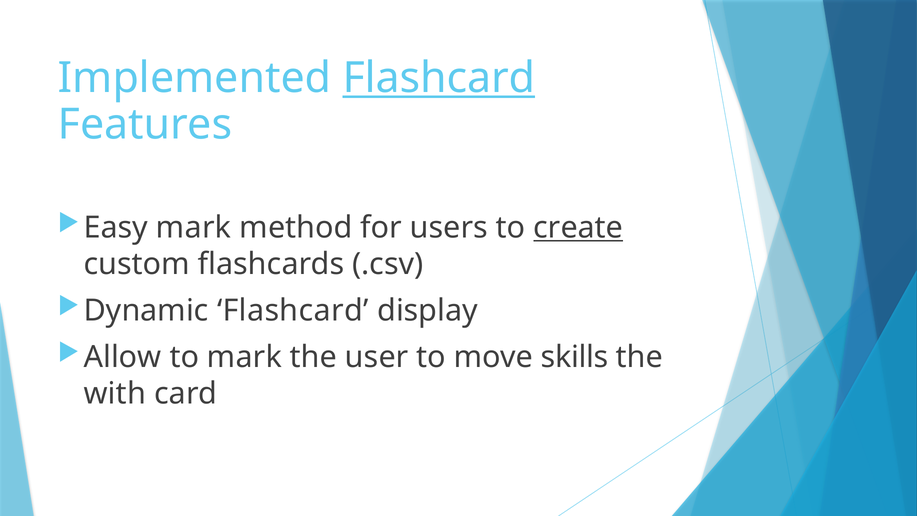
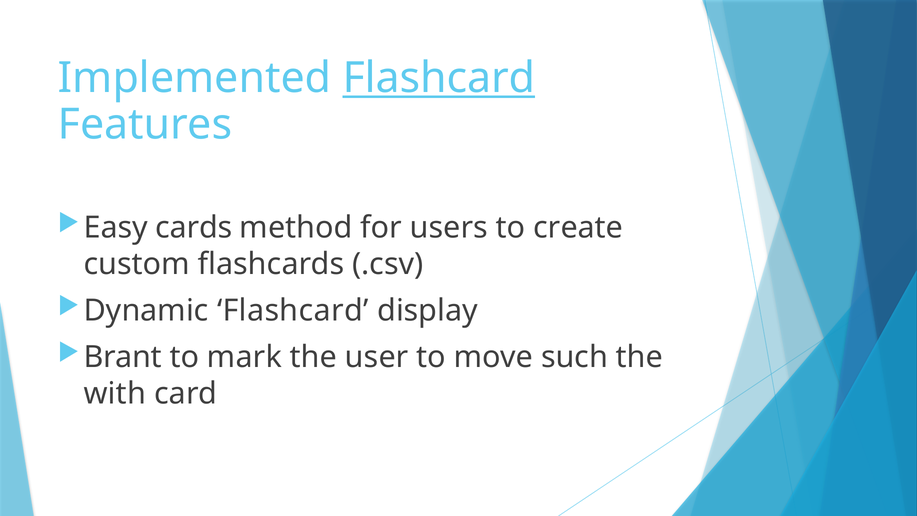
Easy mark: mark -> cards (194, 228)
create underline: present -> none (578, 228)
Allow: Allow -> Brant (123, 357)
skills: skills -> such (575, 357)
